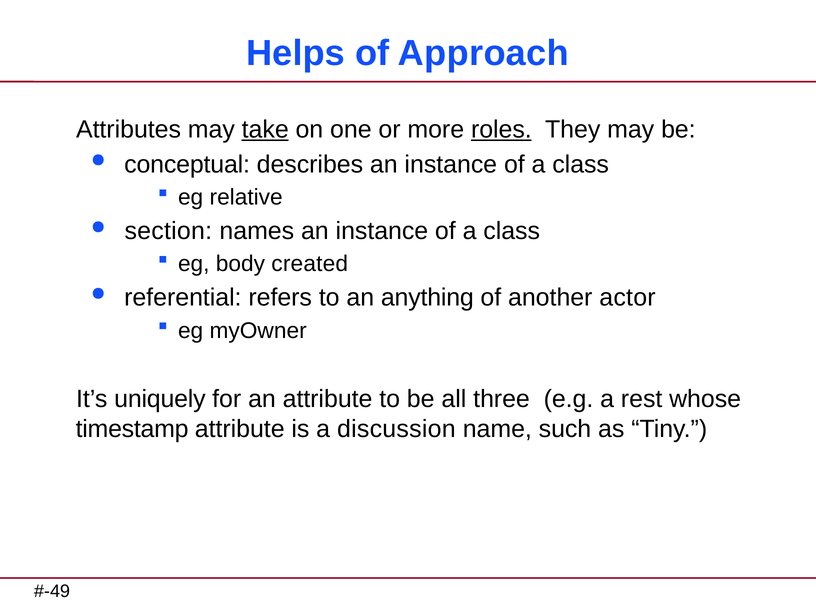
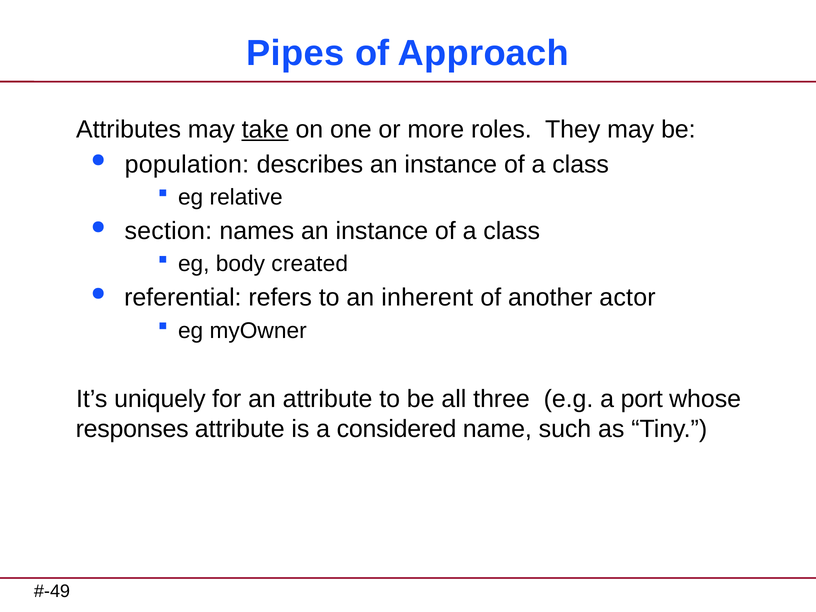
Helps: Helps -> Pipes (295, 54)
roles underline: present -> none (501, 129)
conceptual: conceptual -> population (187, 164)
anything: anything -> inherent (427, 298)
rest: rest -> port (642, 399)
timestamp: timestamp -> responses (132, 429)
discussion: discussion -> considered (397, 429)
